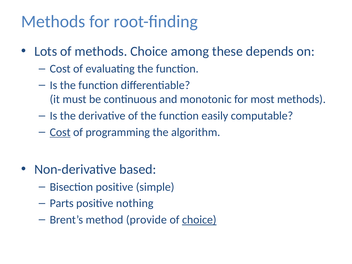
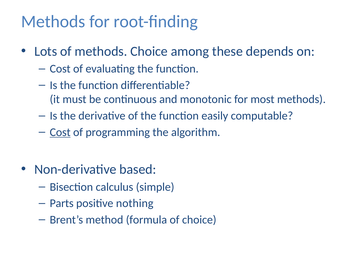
Bisection positive: positive -> calculus (114, 187)
provide: provide -> formula (146, 220)
choice underline: present -> none (199, 220)
